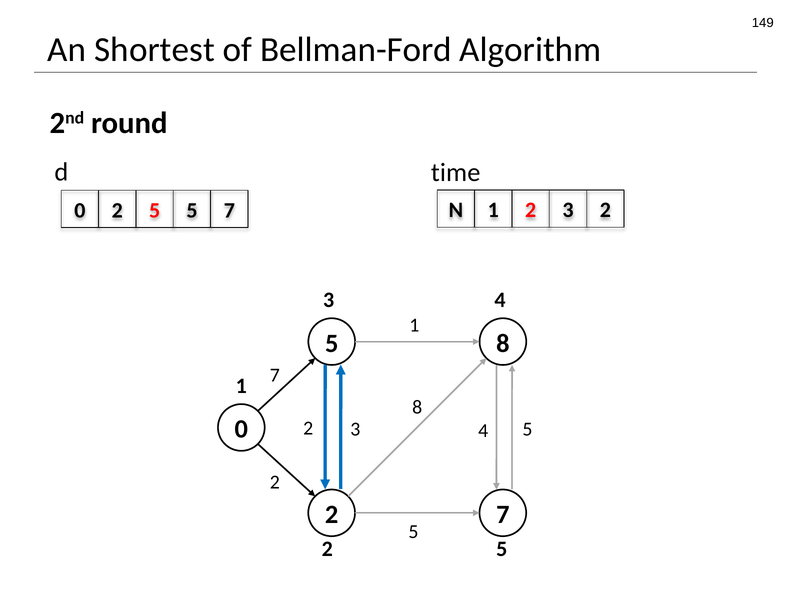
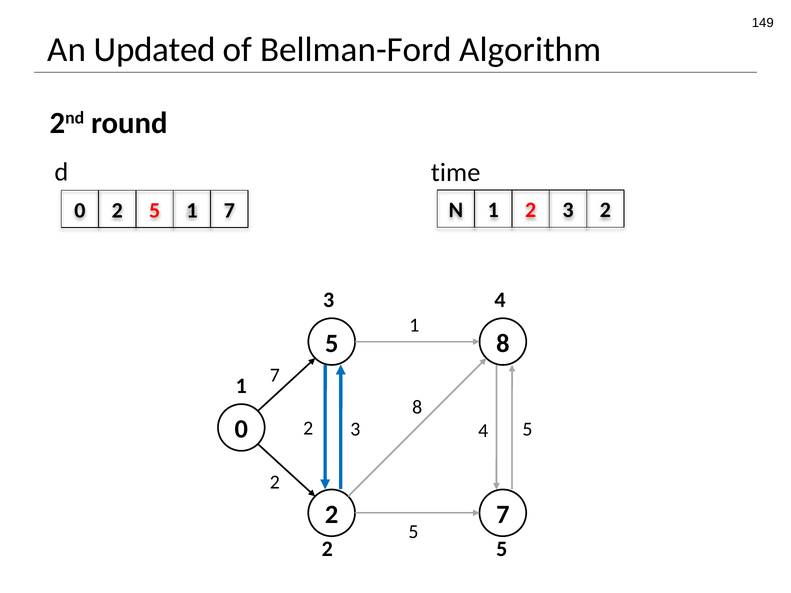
Shortest: Shortest -> Updated (155, 50)
2 5 5: 5 -> 1 (192, 211)
